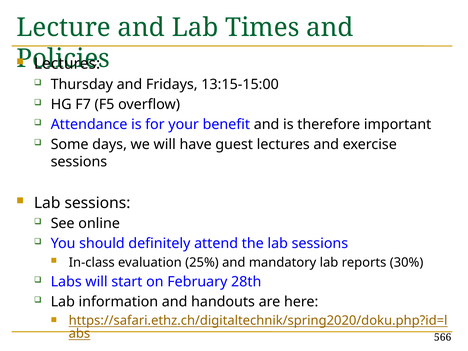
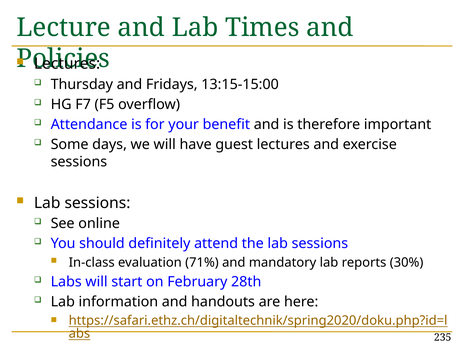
25%: 25% -> 71% (202, 262)
566: 566 -> 235 (443, 337)
